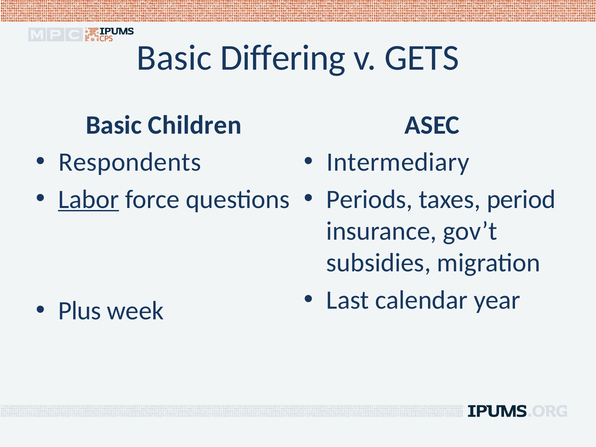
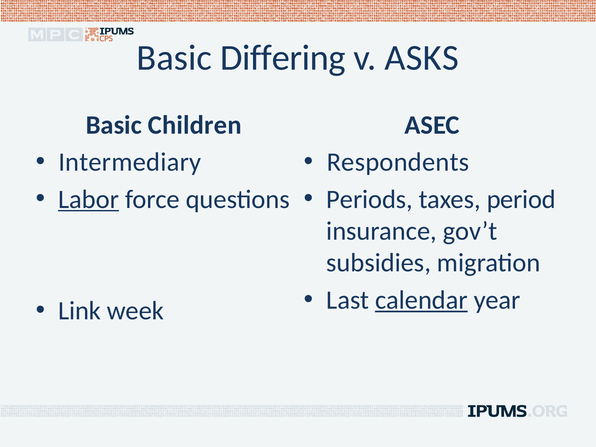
GETS: GETS -> ASKS (422, 58)
Intermediary: Intermediary -> Respondents (398, 162)
Respondents: Respondents -> Intermediary (130, 162)
calendar underline: none -> present (421, 300)
Plus: Plus -> Link (80, 311)
